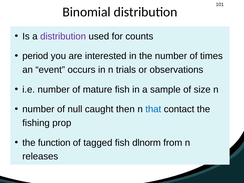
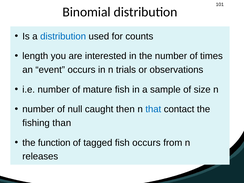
distribution colour: purple -> blue (63, 36)
period: period -> length (35, 56)
prop: prop -> than (62, 123)
fish dlnorm: dlnorm -> occurs (146, 143)
